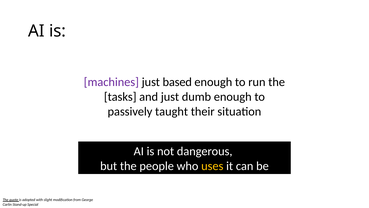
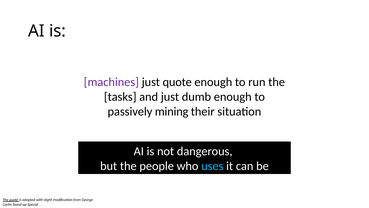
just based: based -> quote (177, 82)
taught: taught -> mining (172, 111)
uses colour: yellow -> light blue (212, 166)
